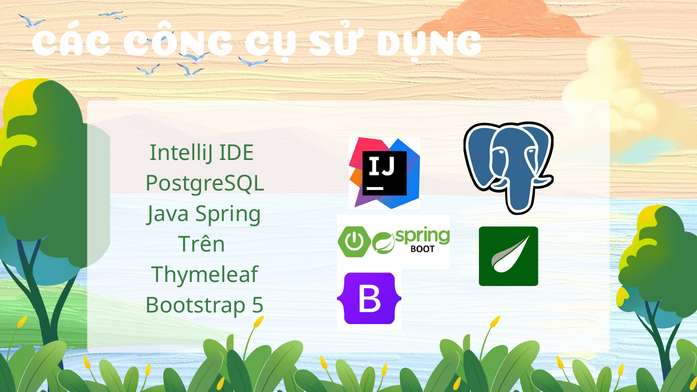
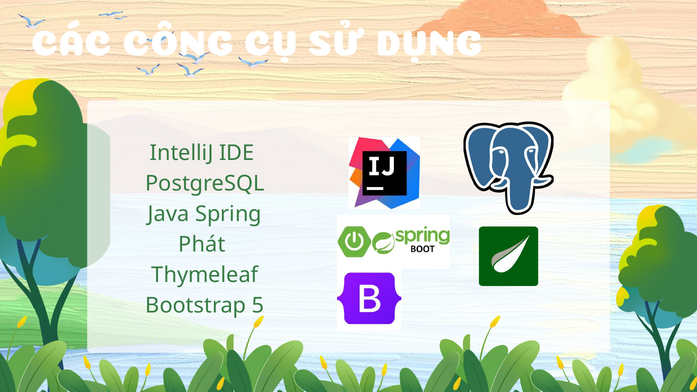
Trên: Trên -> Phát (202, 244)
